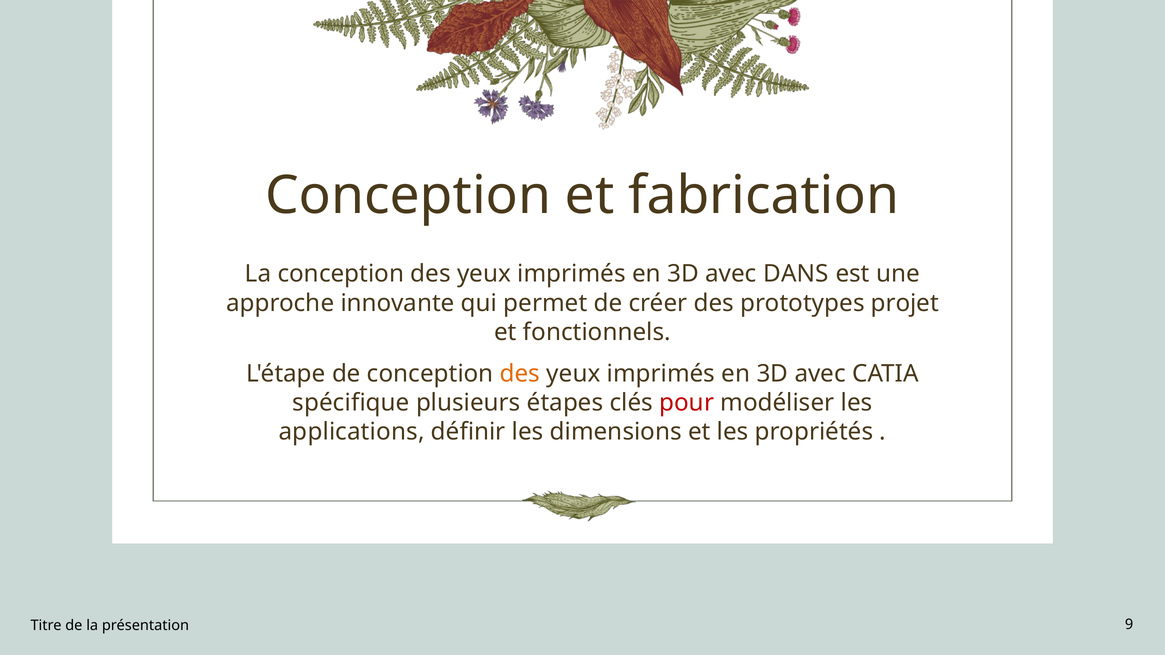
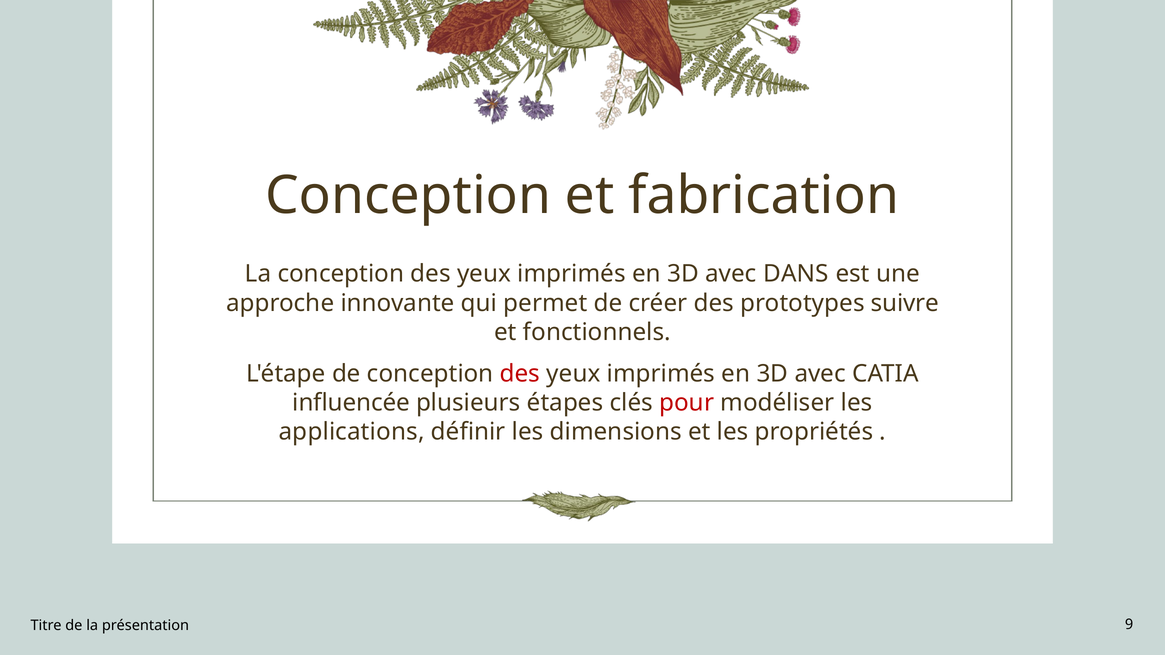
projet: projet -> suivre (905, 303)
des colour: orange -> red (520, 374)
spécifique: spécifique -> influencée (351, 403)
